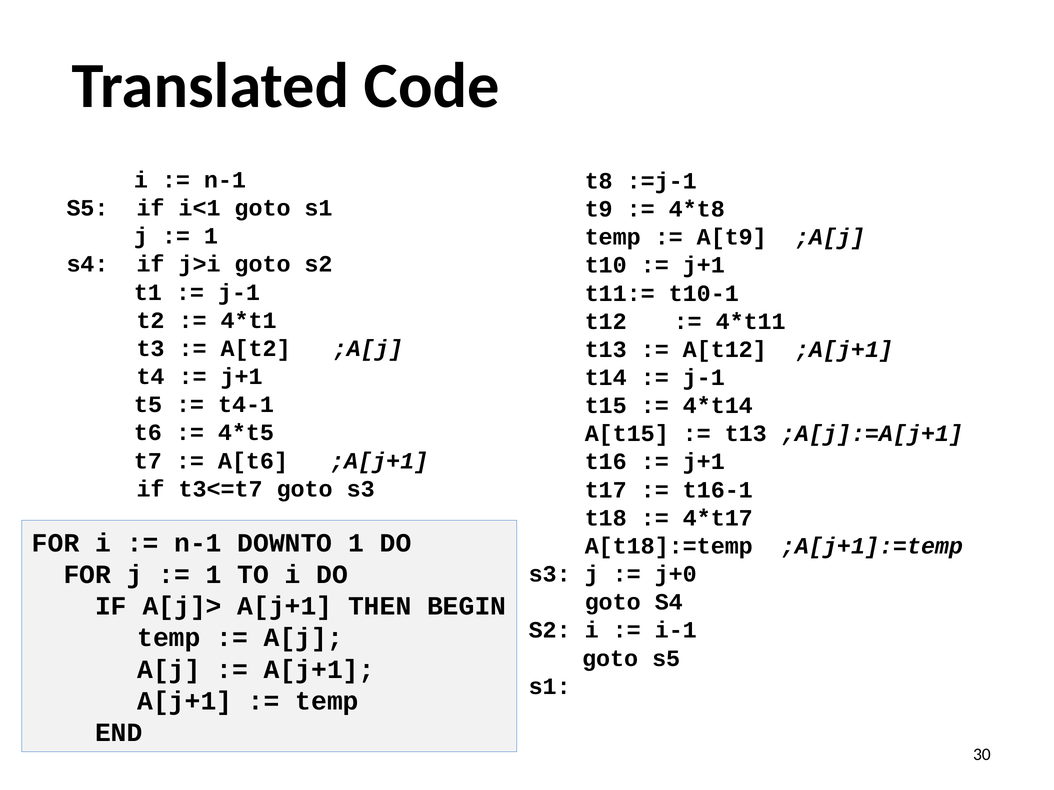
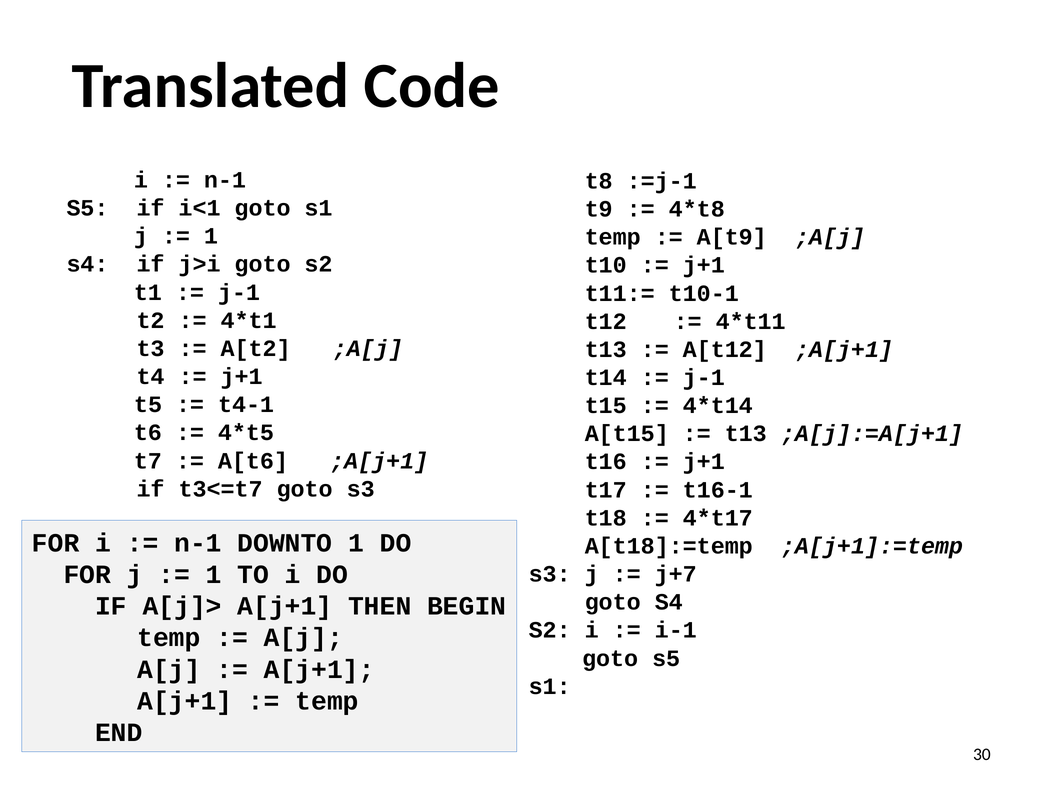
j+0: j+0 -> j+7 (676, 574)
